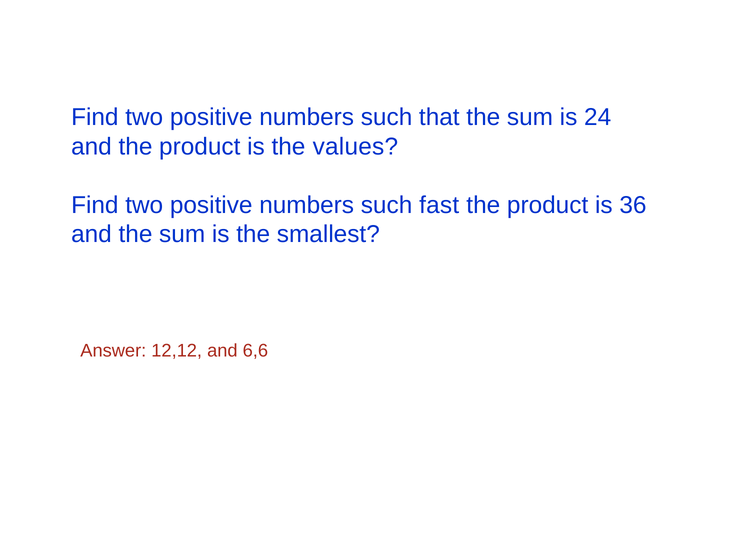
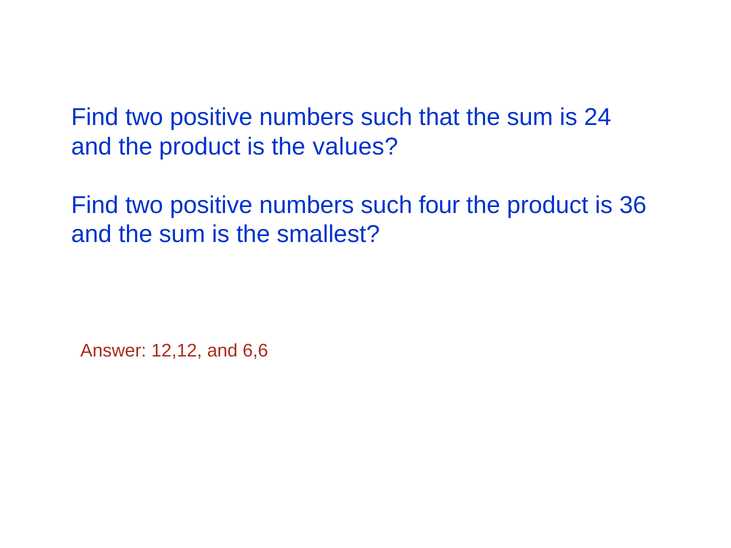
fast: fast -> four (439, 205)
